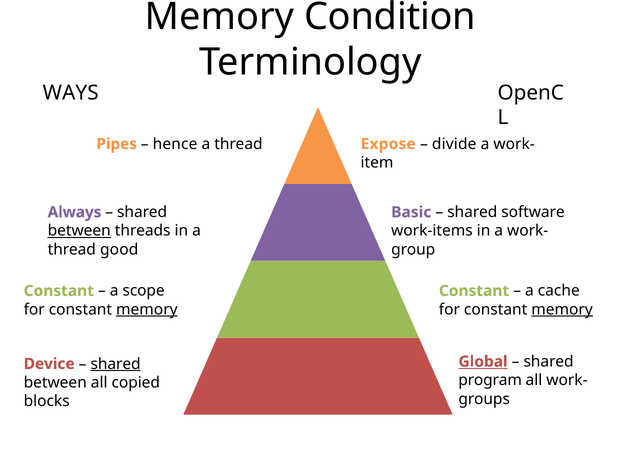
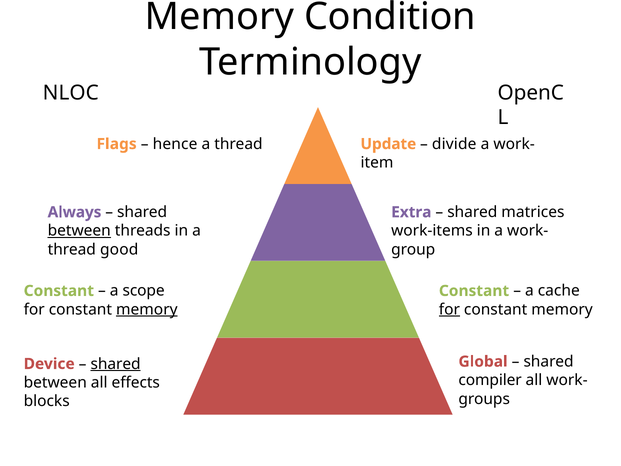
WAYS: WAYS -> NLOC (71, 93)
Pipes: Pipes -> Flags (117, 144)
Expose: Expose -> Update (388, 144)
Basic: Basic -> Extra (411, 212)
software: software -> matrices (533, 212)
for underline: none -> present (449, 309)
memory underline: present -> none (562, 309)
Global underline: present -> none (483, 361)
program: program -> compiler (490, 380)
copied: copied -> effects (136, 382)
